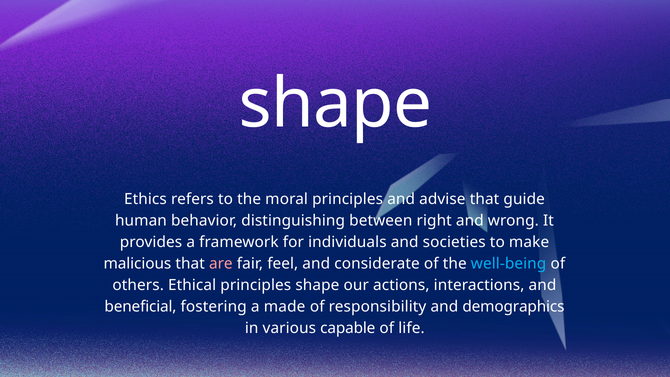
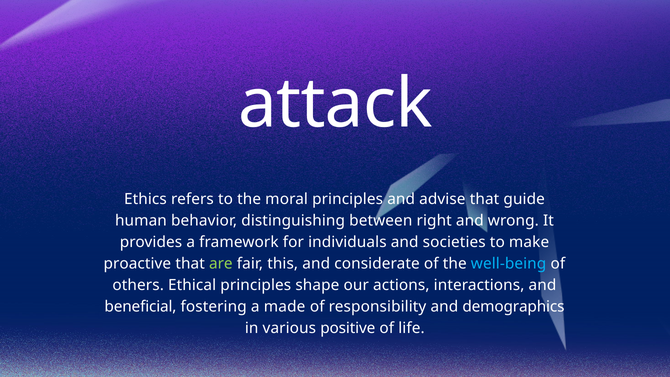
shape: shape -> attack (335, 104)
malicious: malicious -> proactive (137, 263)
are colour: pink -> light green (221, 263)
feel: feel -> this (283, 263)
capable: capable -> positive (348, 328)
